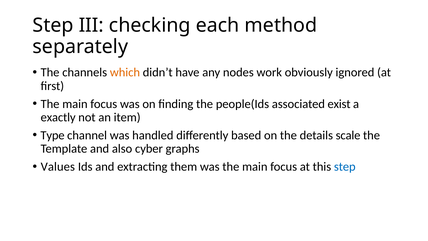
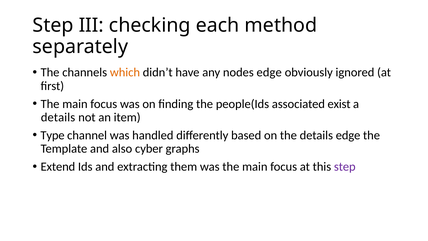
nodes work: work -> edge (269, 72)
exactly: exactly -> details (58, 117)
details scale: scale -> edge (348, 135)
Values: Values -> Extend (58, 167)
step colour: blue -> purple (345, 167)
